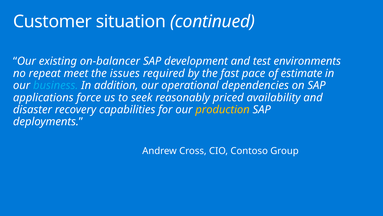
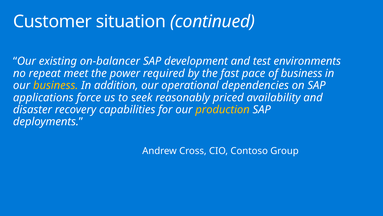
issues: issues -> power (125, 73)
of estimate: estimate -> business (302, 73)
business colour: light blue -> yellow (56, 85)
